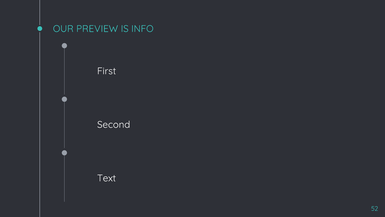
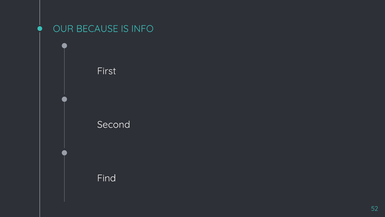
PREVIEW: PREVIEW -> BECAUSE (97, 29)
Text: Text -> Find (107, 178)
